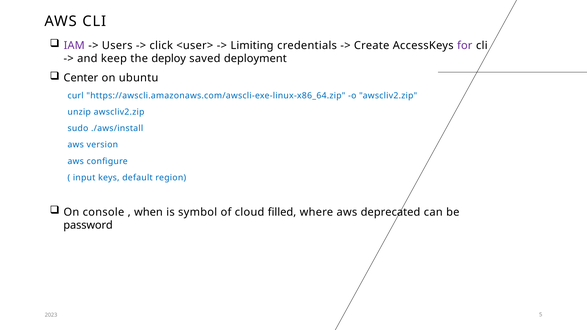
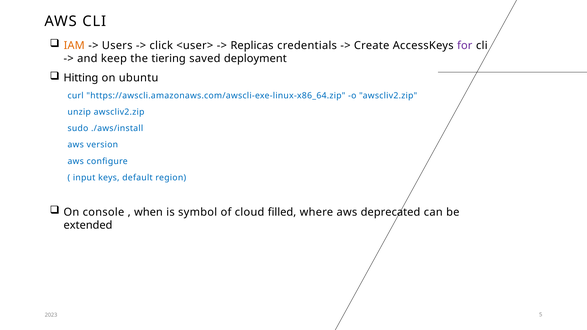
IAM colour: purple -> orange (74, 45)
Limiting: Limiting -> Replicas (252, 45)
deploy: deploy -> tiering (169, 59)
Center: Center -> Hitting (81, 78)
password: password -> extended (88, 225)
